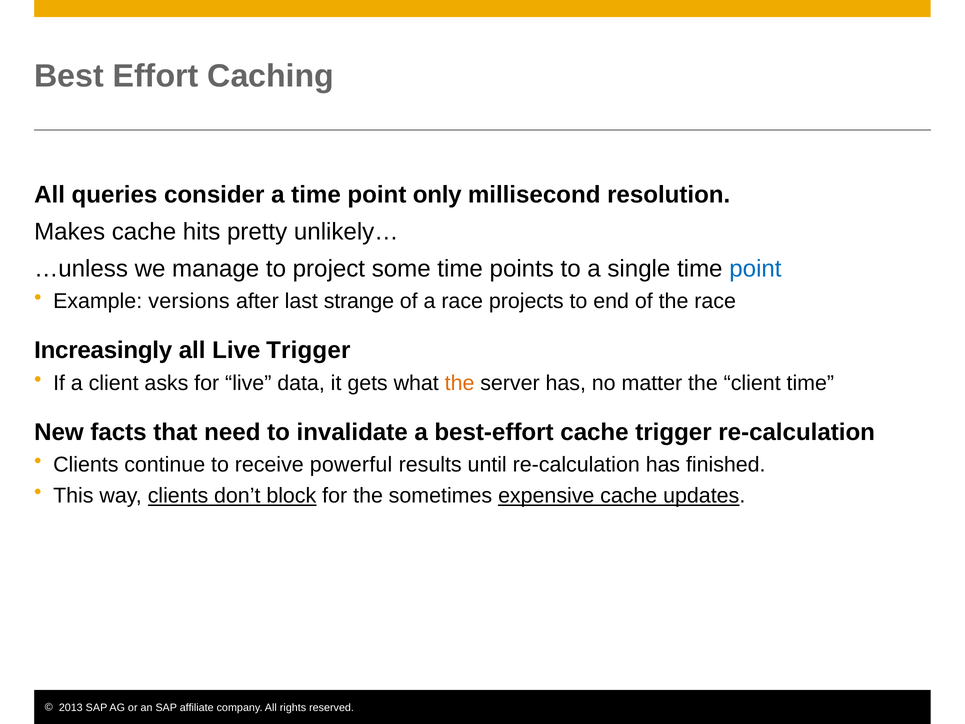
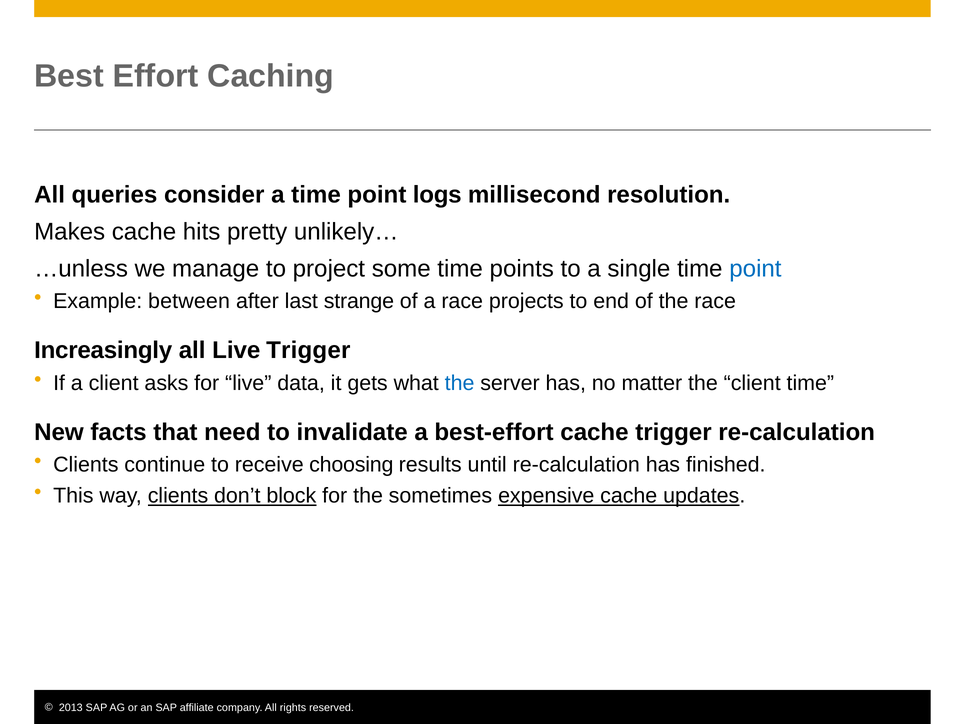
only: only -> logs (437, 195)
versions: versions -> between (189, 301)
the colour: orange -> blue (460, 383)
powerful: powerful -> choosing (351, 465)
